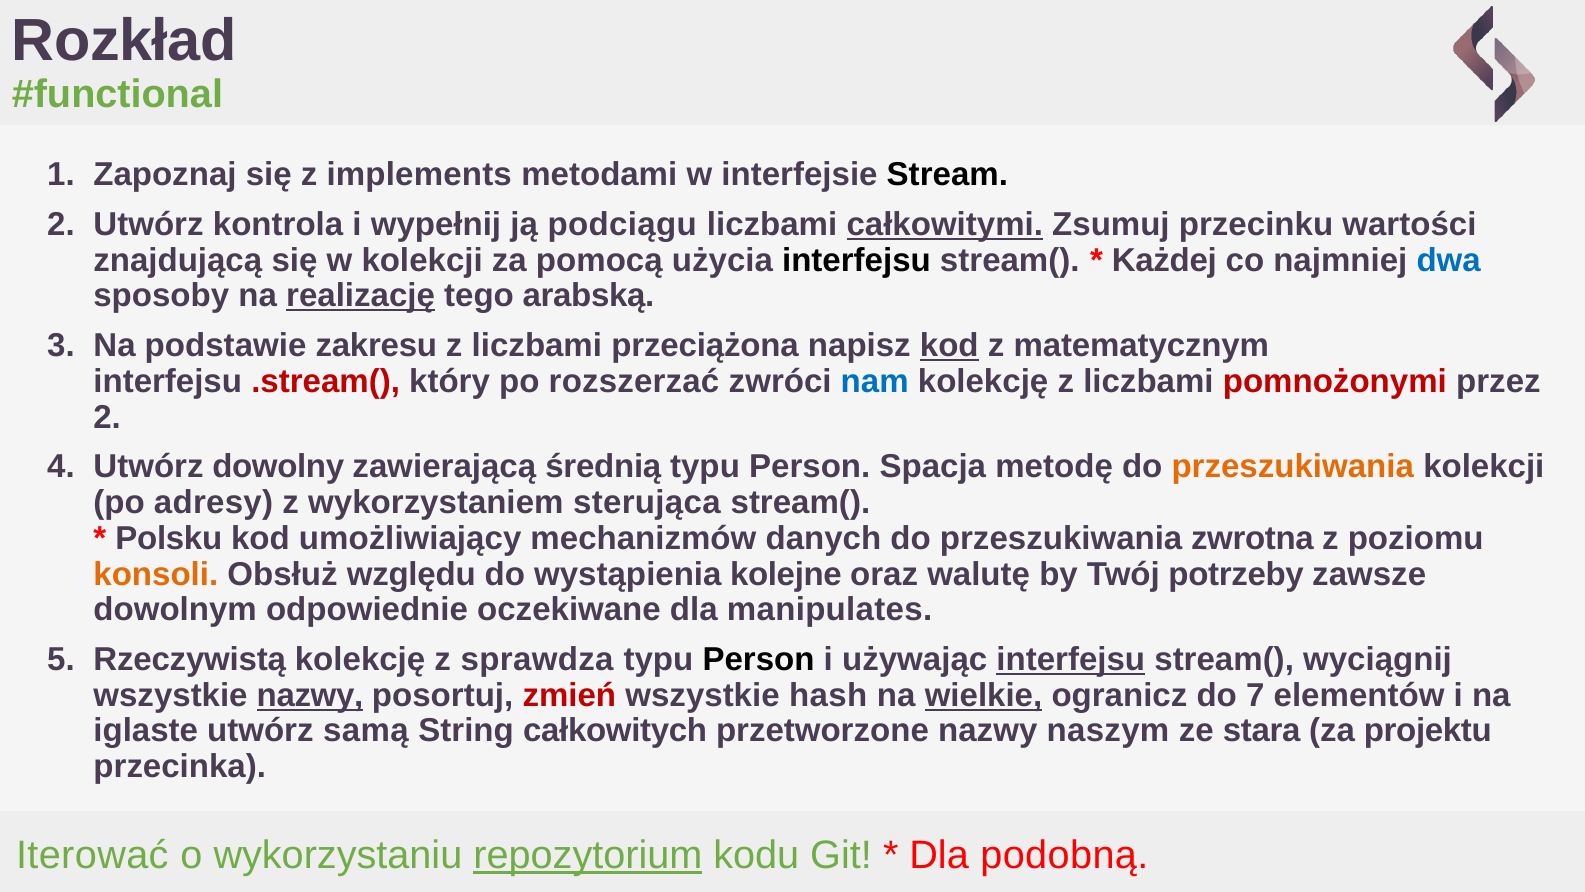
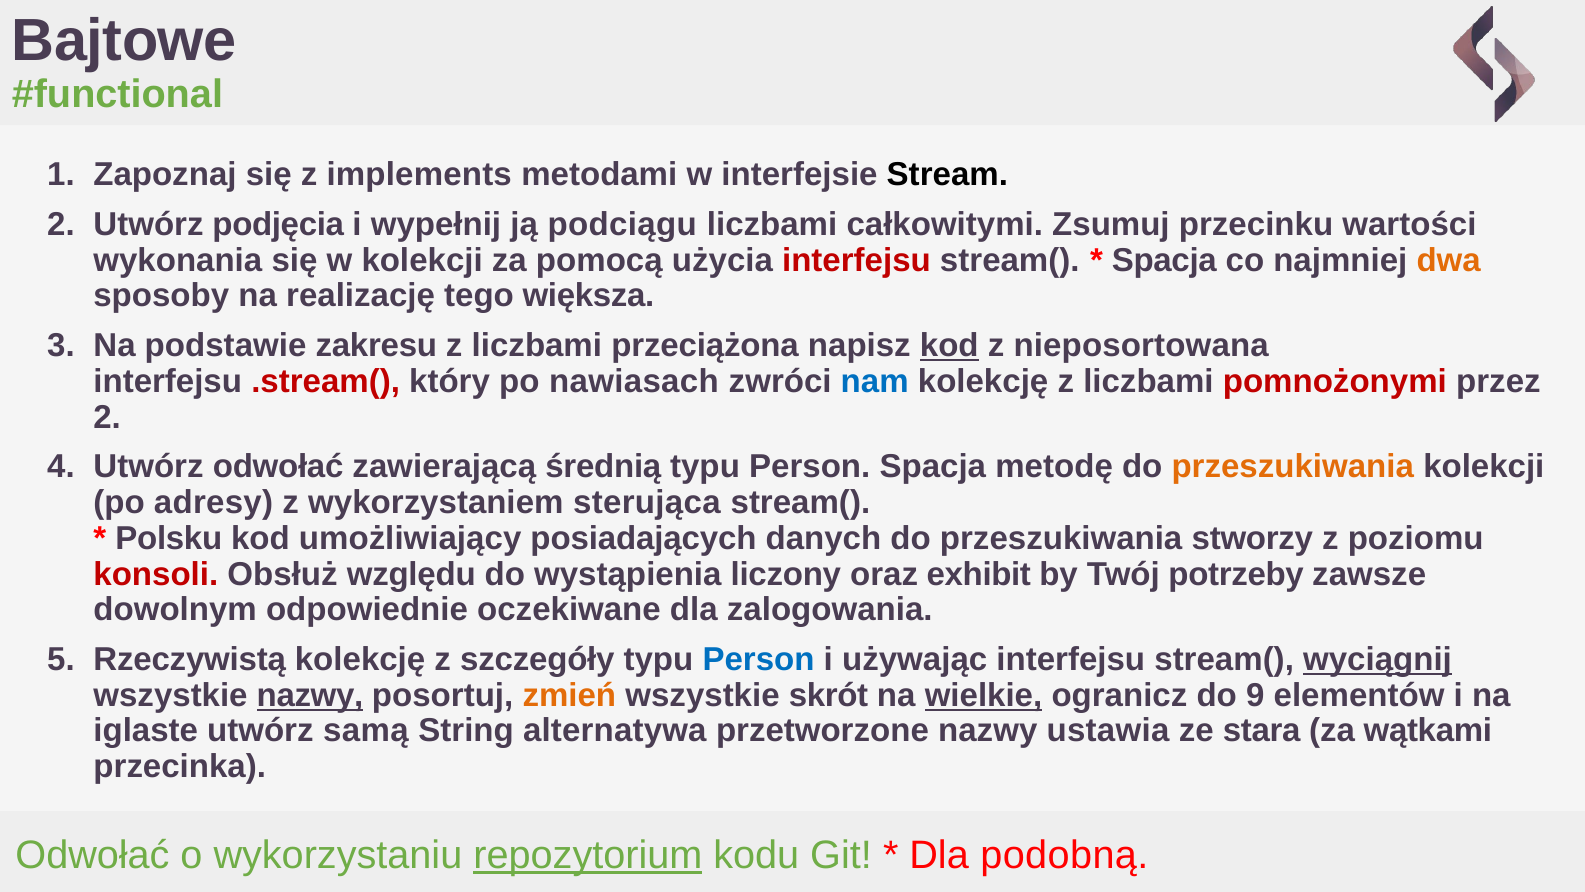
Rozkład: Rozkład -> Bajtowe (124, 41)
kontrola: kontrola -> podjęcia (278, 224)
całkowitymi underline: present -> none (945, 224)
znajdującą: znajdującą -> wykonania (178, 260)
interfejsu colour: black -> red (856, 260)
Każdej: Każdej -> Spacja (1164, 260)
dwa colour: blue -> orange (1449, 260)
realizację underline: present -> none (361, 296)
arabską: arabską -> większa (588, 296)
matematycznym: matematycznym -> nieposortowana (1141, 346)
rozszerzać: rozszerzać -> nawiasach (634, 381)
Utwórz dowolny: dowolny -> odwołać (278, 467)
mechanizmów: mechanizmów -> posiadających (643, 538)
zwrotna: zwrotna -> stworzy (1252, 538)
konsoli colour: orange -> red (156, 574)
kolejne: kolejne -> liczony (786, 574)
walutę: walutę -> exhibit (979, 574)
manipulates: manipulates -> zalogowania (830, 609)
sprawdza: sprawdza -> szczegóły (537, 659)
Person colour: black -> blue (759, 659)
interfejsu underline: present -> none (1071, 659)
wyciągnij underline: none -> present (1377, 659)
zmień colour: red -> orange (569, 695)
hash: hash -> skrót (829, 695)
7: 7 -> 9 (1255, 695)
całkowitych: całkowitych -> alternatywa (615, 731)
naszym: naszym -> ustawia (1108, 731)
projektu: projektu -> wątkami (1428, 731)
Iterować: Iterować -> Odwołać (93, 855)
